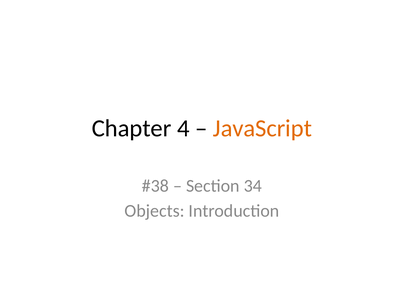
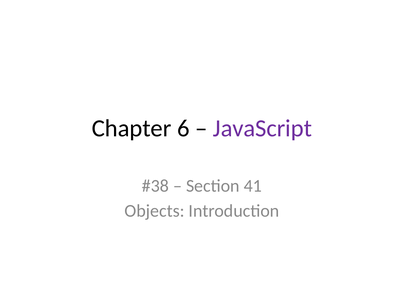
4: 4 -> 6 (183, 128)
JavaScript colour: orange -> purple (262, 128)
34: 34 -> 41 (253, 186)
